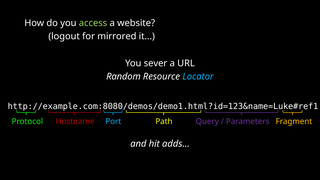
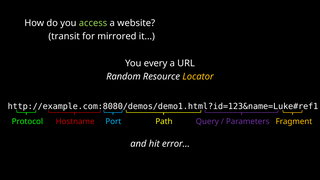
logout: logout -> transit (64, 36)
sever: sever -> every (156, 63)
Locator colour: light blue -> yellow (198, 77)
adds…: adds… -> error… (176, 144)
